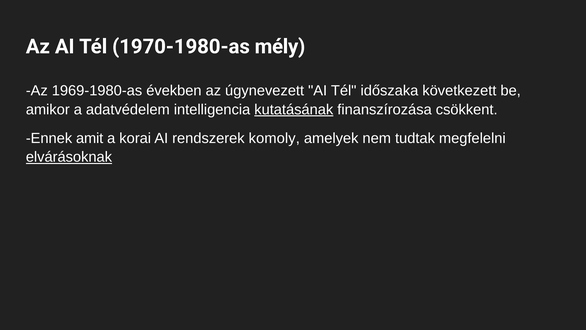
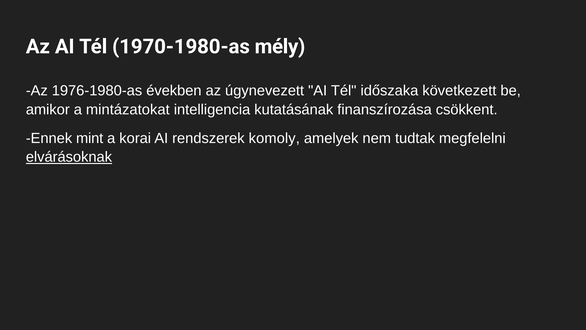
1969-1980-as: 1969-1980-as -> 1976-1980-as (97, 91)
adatvédelem: adatvédelem -> mintázatokat (128, 109)
kutatásának underline: present -> none (294, 109)
amit: amit -> mint (90, 138)
